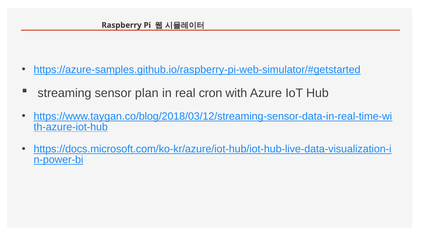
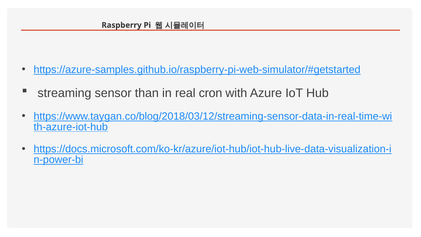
plan: plan -> than (147, 93)
